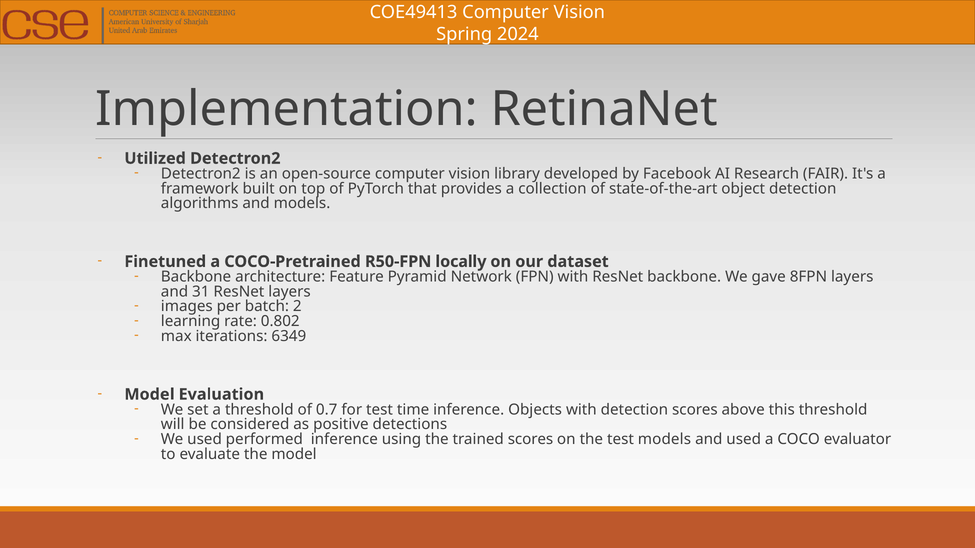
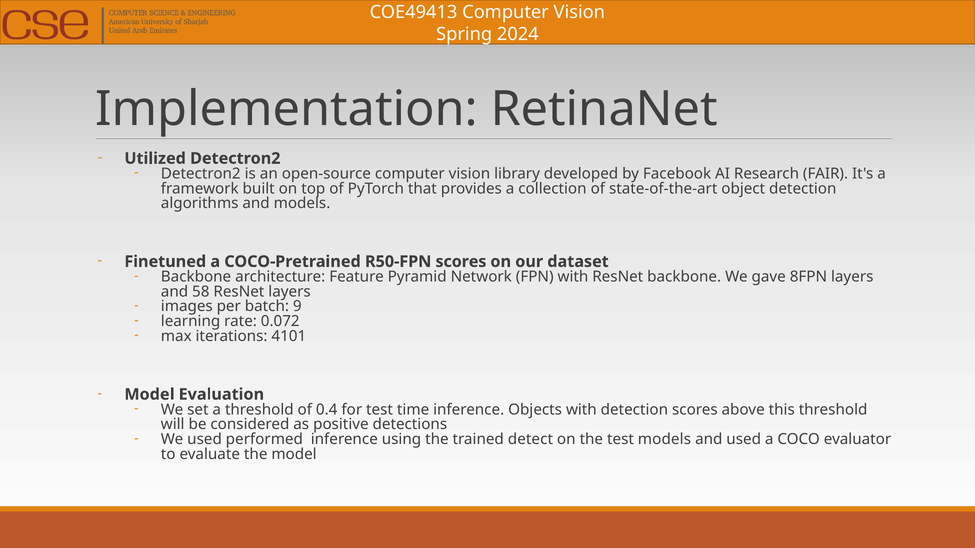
R50-FPN locally: locally -> scores (461, 262)
31: 31 -> 58 (201, 292)
2: 2 -> 9 (297, 307)
0.802: 0.802 -> 0.072 (280, 322)
6349: 6349 -> 4101 (289, 336)
0.7: 0.7 -> 0.4 (327, 410)
trained scores: scores -> detect (530, 440)
